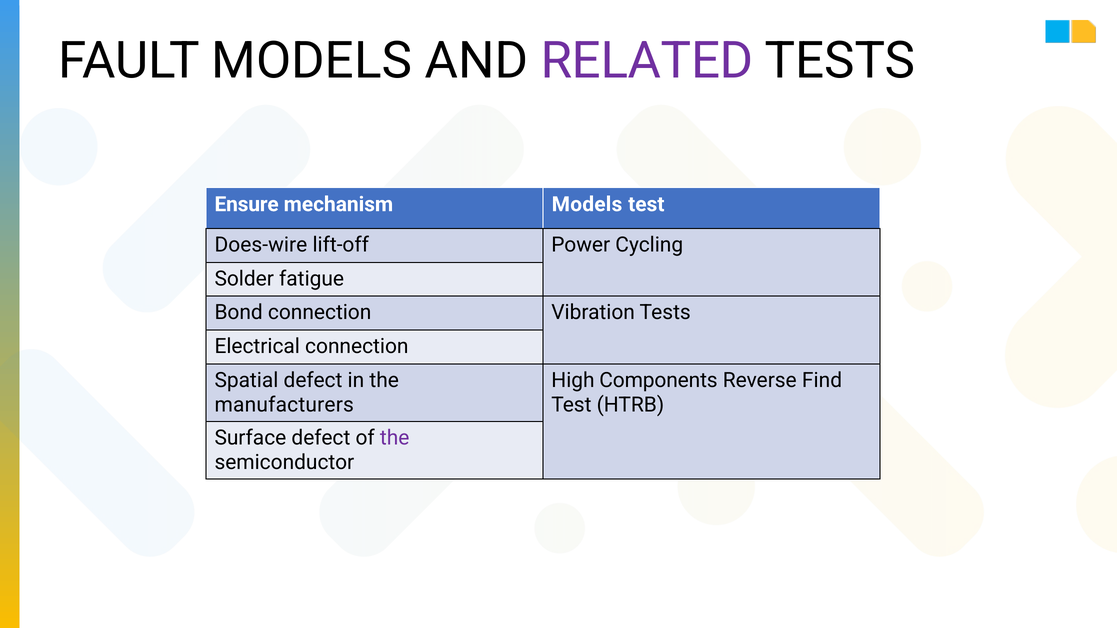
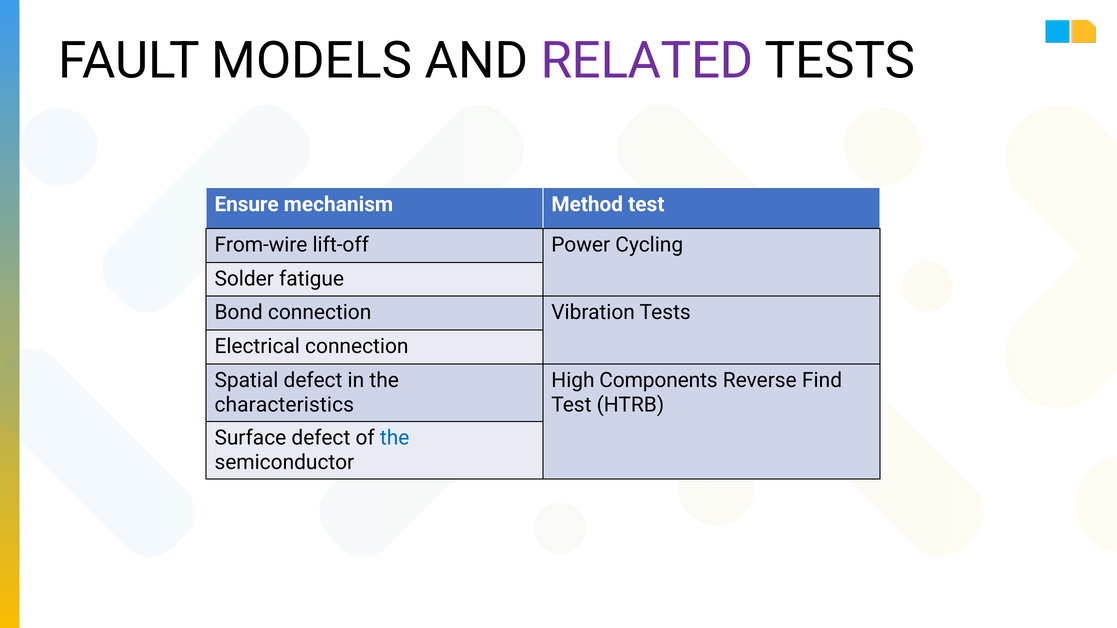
mechanism Models: Models -> Method (587, 204)
Does-wire: Does-wire -> From-wire (261, 245)
manufacturers: manufacturers -> characteristics (284, 405)
the colour: purple -> blue (395, 438)
